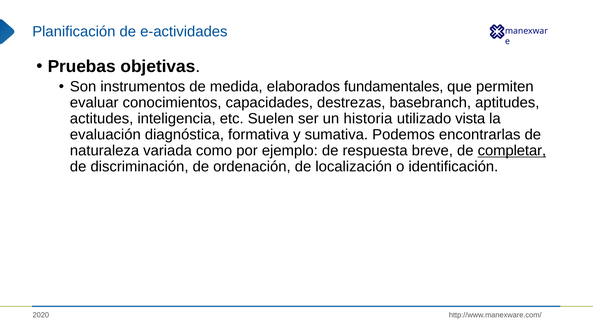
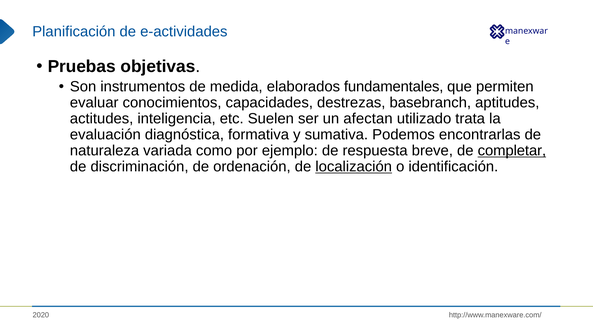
historia: historia -> afectan (368, 119)
vista: vista -> trata (470, 119)
localización underline: none -> present (354, 167)
